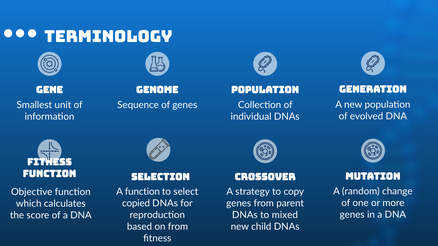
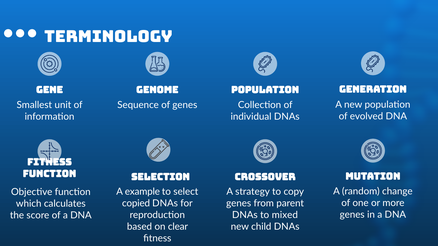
A function: function -> example (142, 192)
on from: from -> clear (178, 227)
